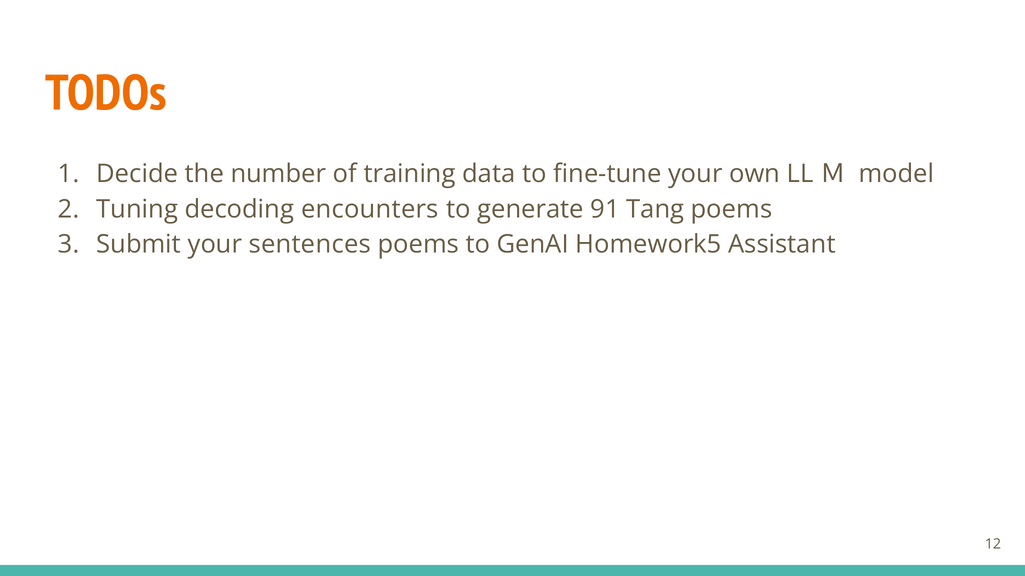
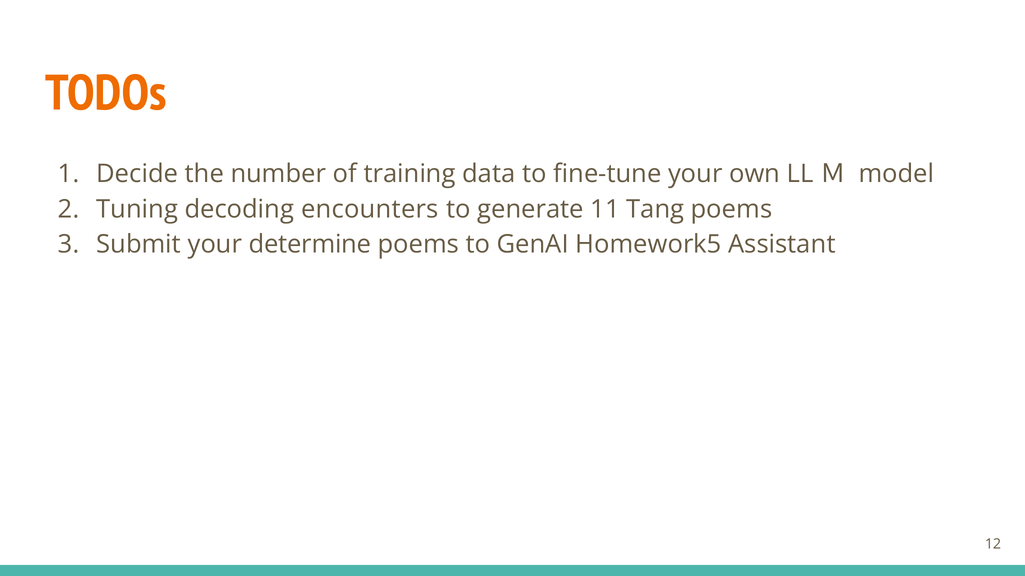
91: 91 -> 11 (605, 209)
sentences: sentences -> determine (310, 245)
